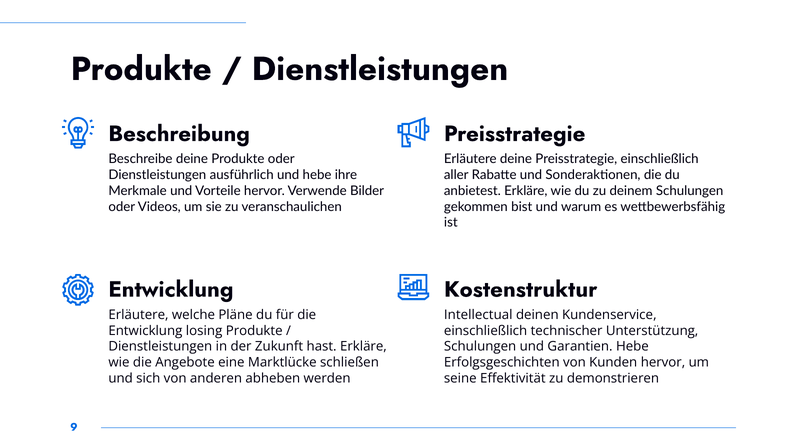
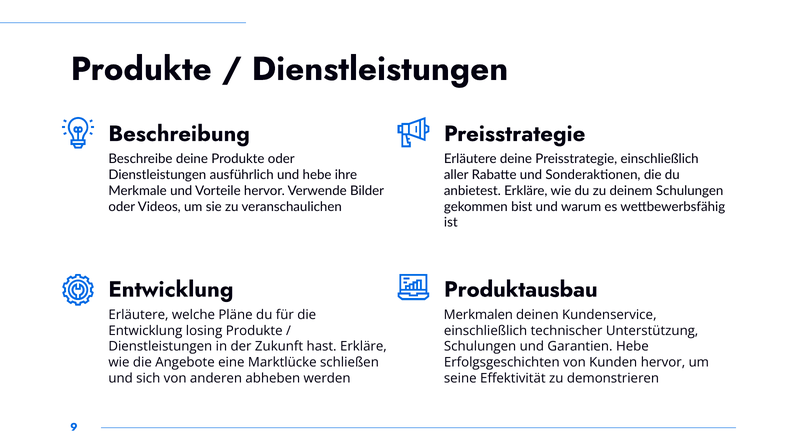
Kostenstruktur: Kostenstruktur -> Produktausbau (521, 290)
Intellectual: Intellectual -> Merkmalen (478, 315)
